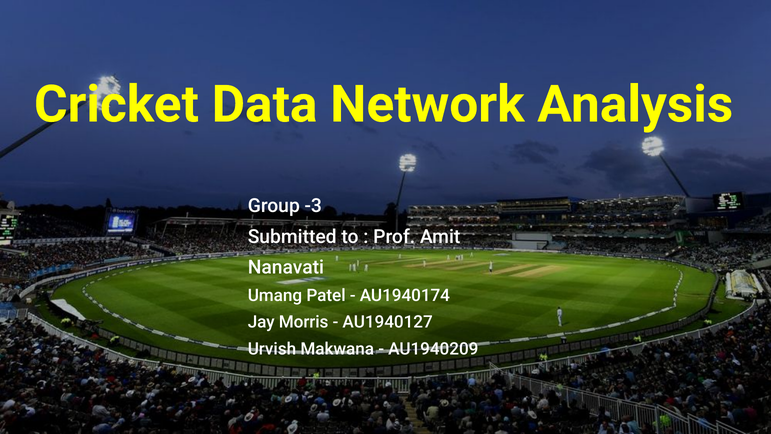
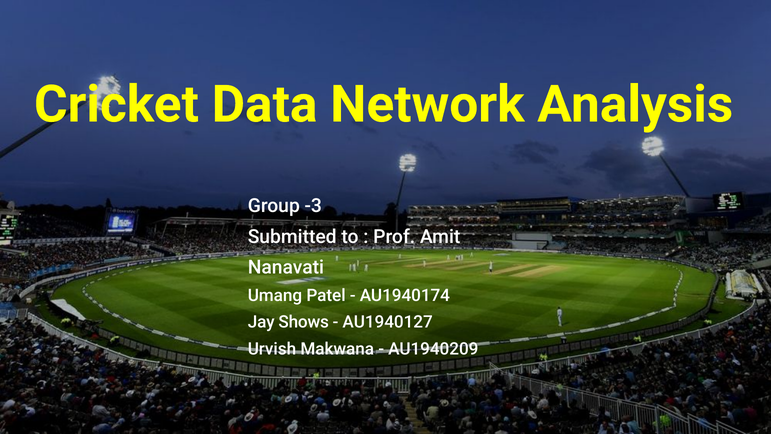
Morris: Morris -> Shows (304, 322)
